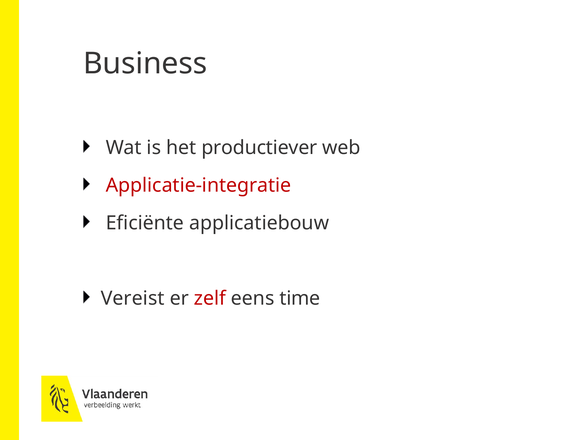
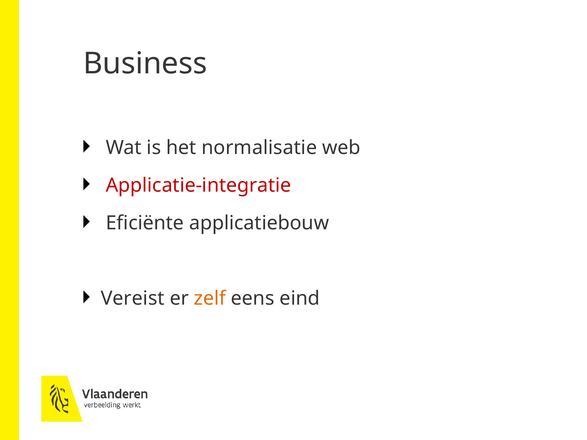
productiever: productiever -> normalisatie (259, 148)
zelf colour: red -> orange (210, 298)
time: time -> eind (300, 298)
